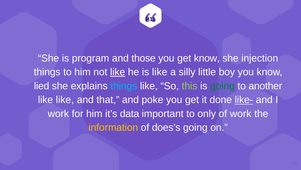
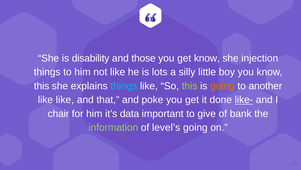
program: program -> disability (91, 58)
like underline: present -> none (118, 72)
is like: like -> lots (160, 72)
lied: lied -> this (42, 86)
going colour: green -> orange (222, 86)
work: work -> chair (58, 113)
only: only -> give (207, 113)
of work: work -> bank (241, 113)
information colour: yellow -> light green (113, 127)
does’s: does’s -> level’s (166, 127)
